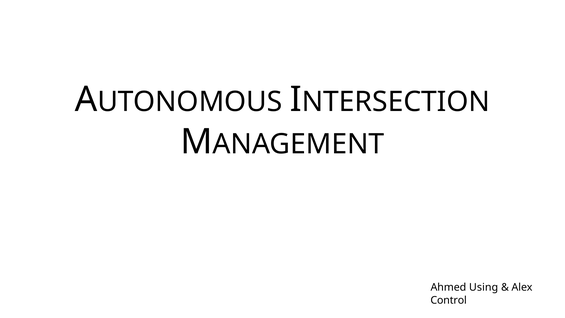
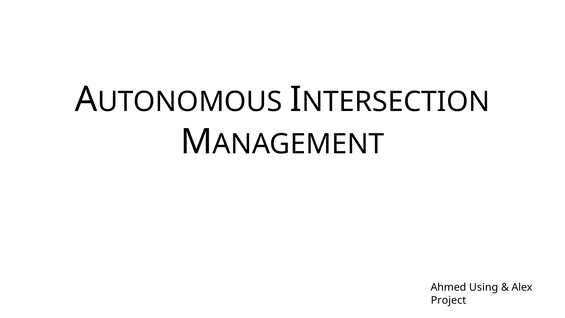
Control: Control -> Project (449, 300)
